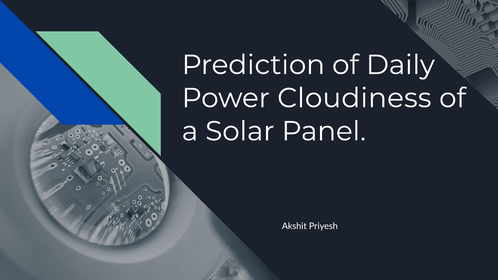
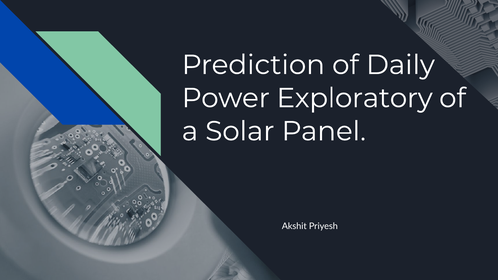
Cloudiness: Cloudiness -> Exploratory (355, 98)
